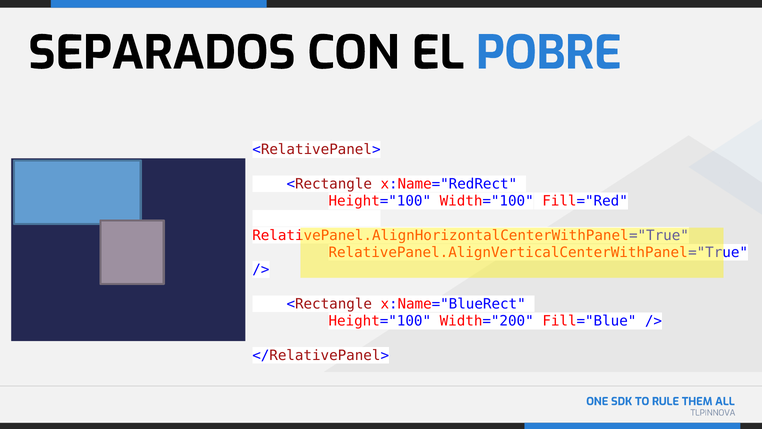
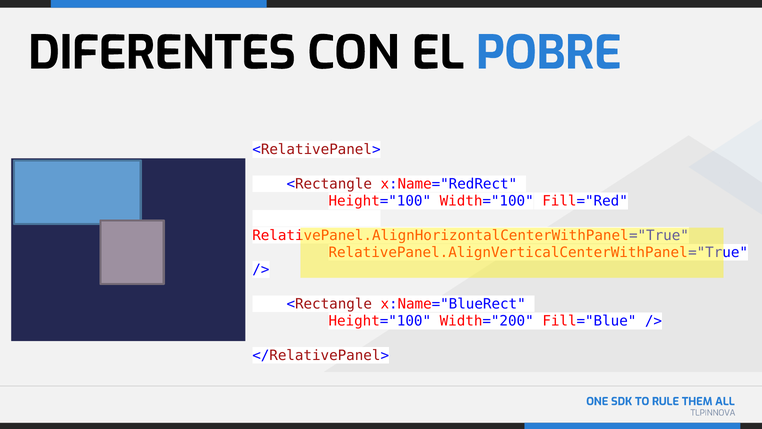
SEPARADOS: SEPARADOS -> DIFERENTES (162, 53)
